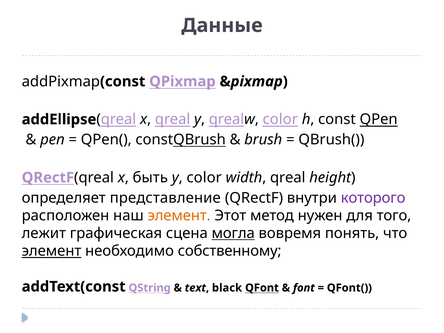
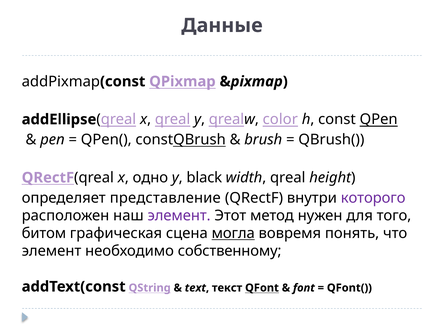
быть: быть -> одно (150, 178)
y color: color -> black (204, 178)
элемент colour: orange -> purple (179, 216)
лежит: лежит -> битом (44, 233)
элемент underline: present -> none (52, 251)
black: black -> текст (227, 288)
